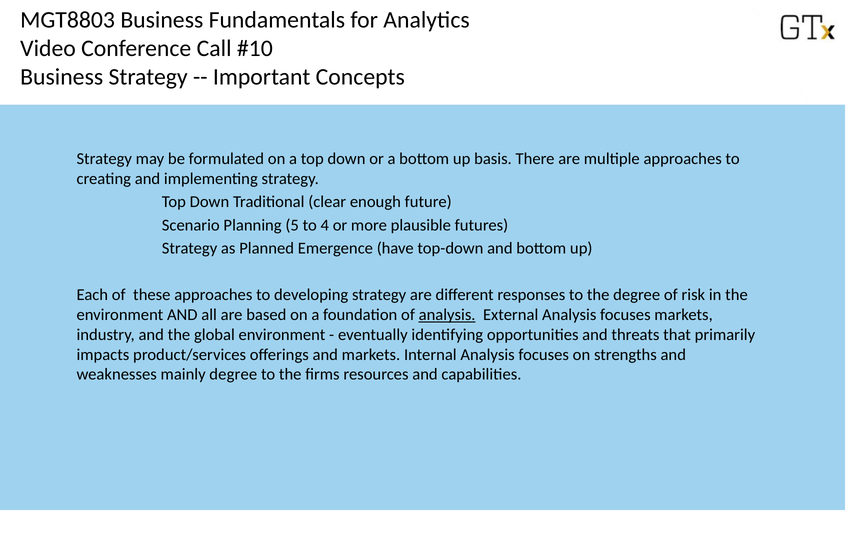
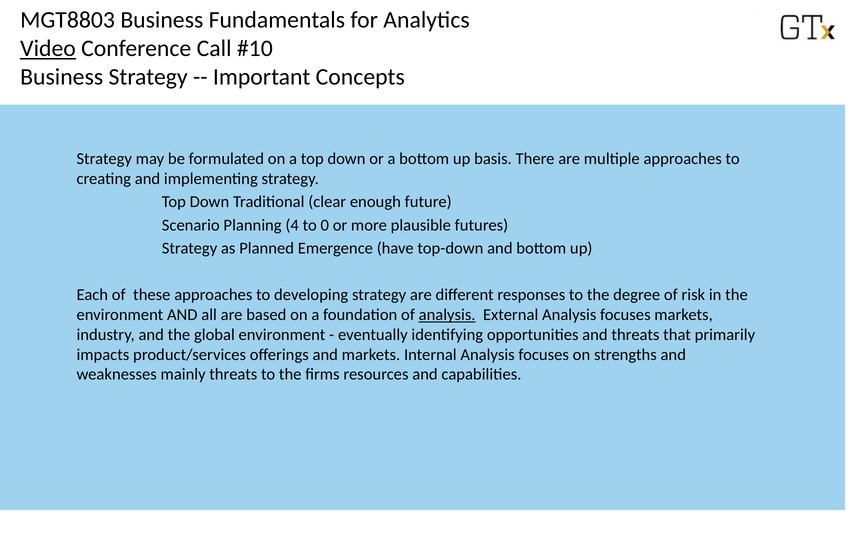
Video underline: none -> present (48, 49)
5: 5 -> 4 (292, 225)
4: 4 -> 0 (325, 225)
mainly degree: degree -> threats (233, 375)
